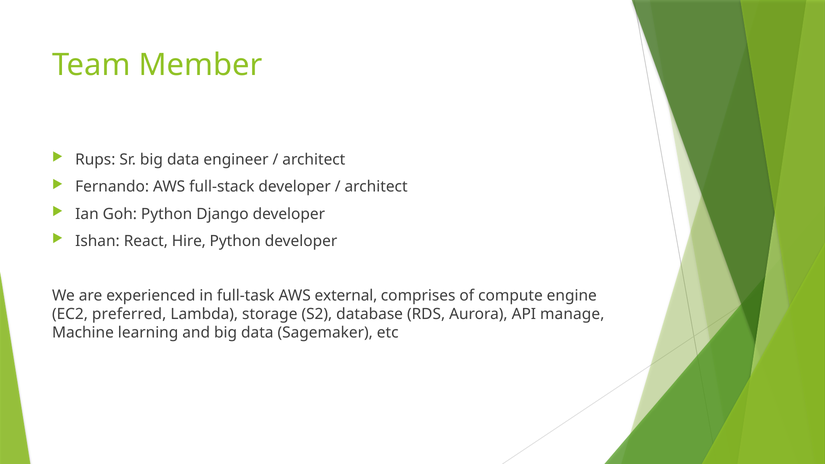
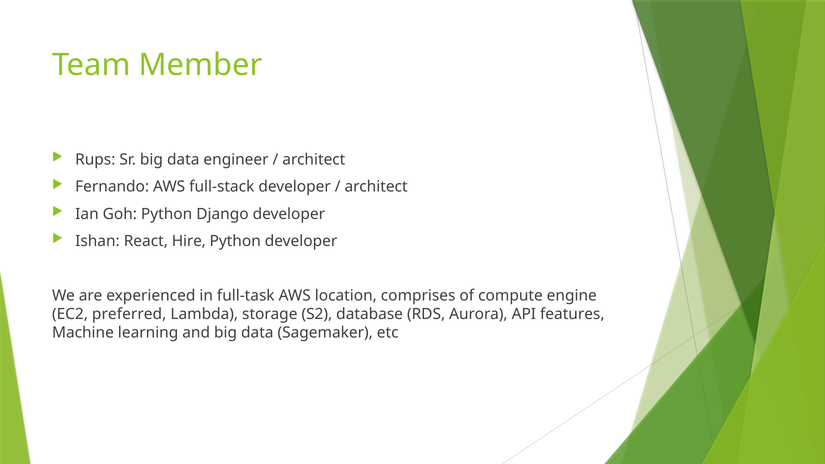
external: external -> location (346, 295)
manage: manage -> features (572, 314)
